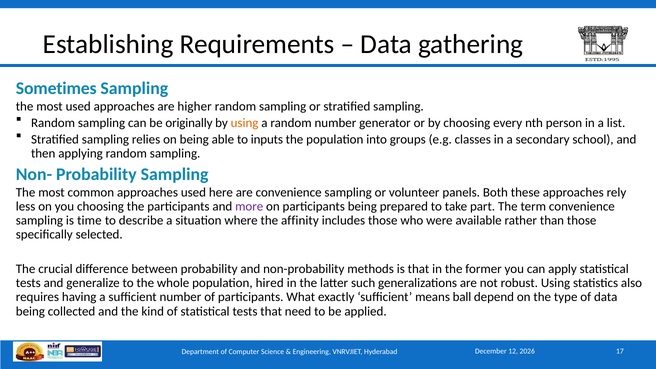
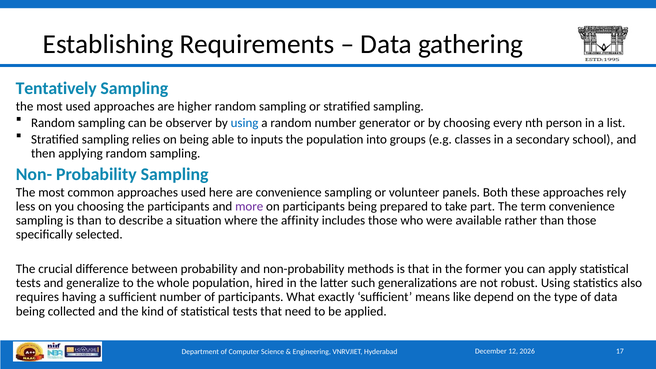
Sometimes: Sometimes -> Tentatively (56, 88)
originally: originally -> observer (189, 123)
using colour: orange -> blue (245, 123)
is time: time -> than (89, 221)
ball: ball -> like (462, 297)
